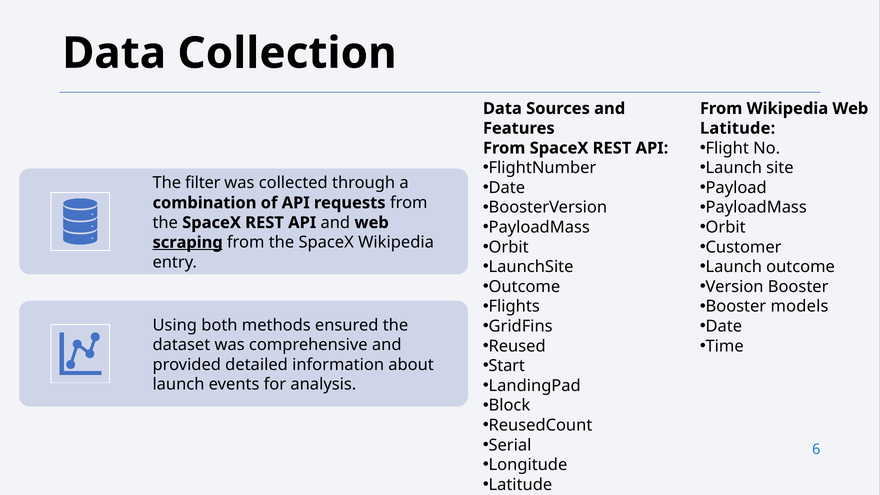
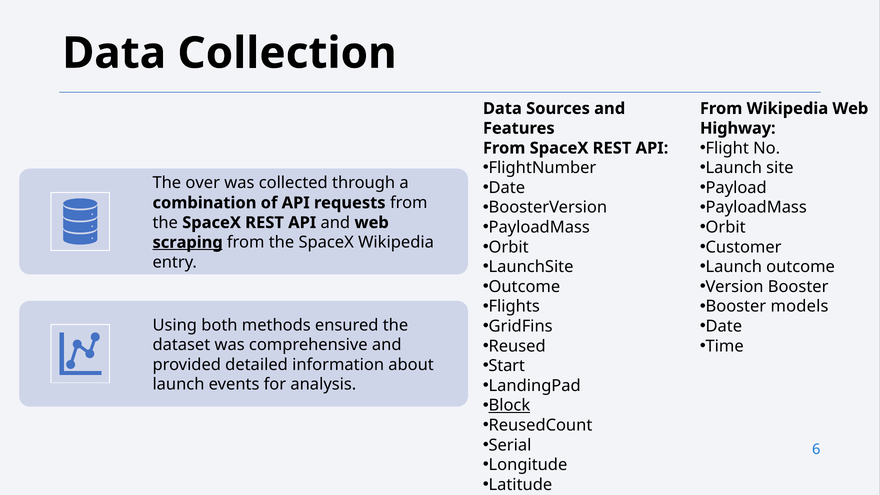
Latitude: Latitude -> Highway (738, 128)
filter: filter -> over (203, 183)
Block underline: none -> present (509, 405)
